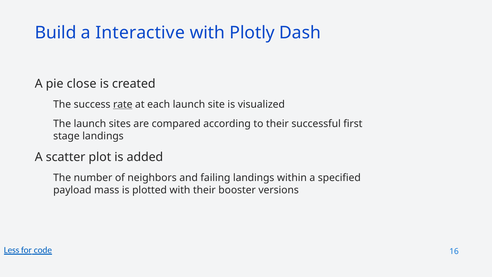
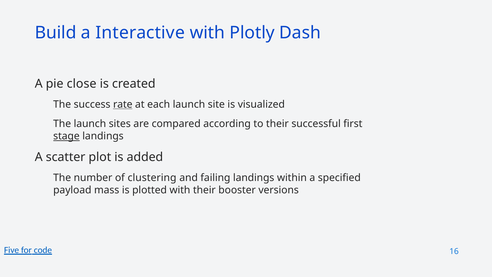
stage underline: none -> present (66, 136)
neighbors: neighbors -> clustering (152, 178)
Less: Less -> Five (12, 250)
